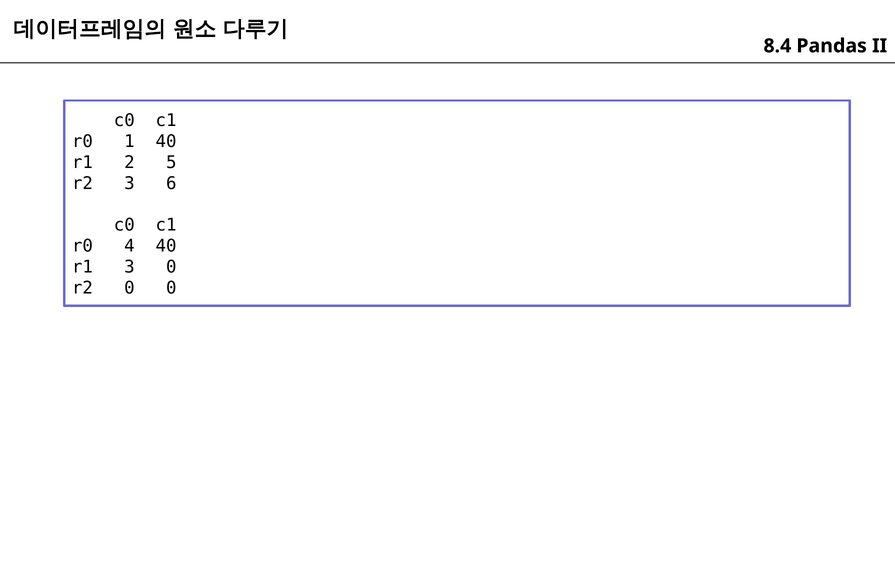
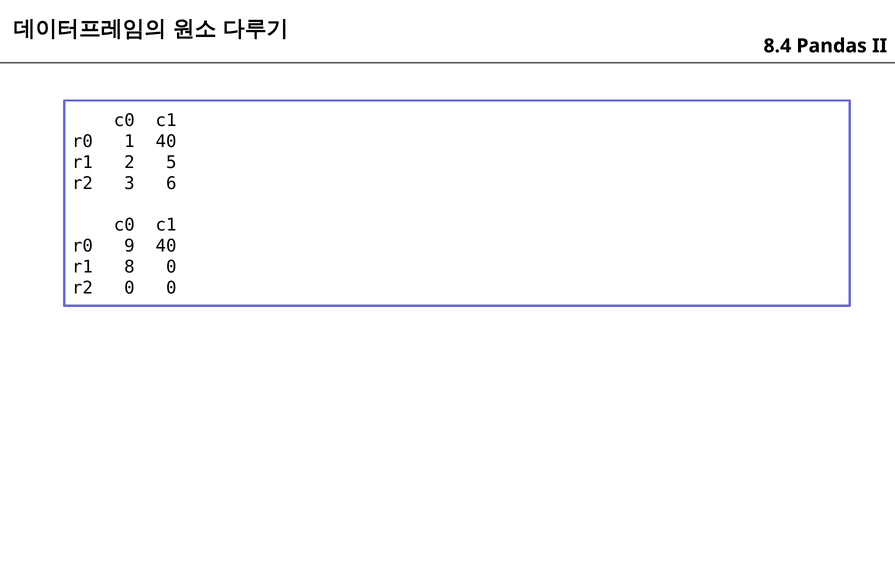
4: 4 -> 9 (129, 246)
r1 3: 3 -> 8 (129, 267)
